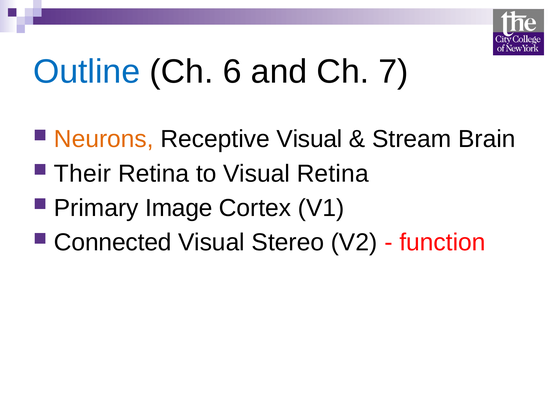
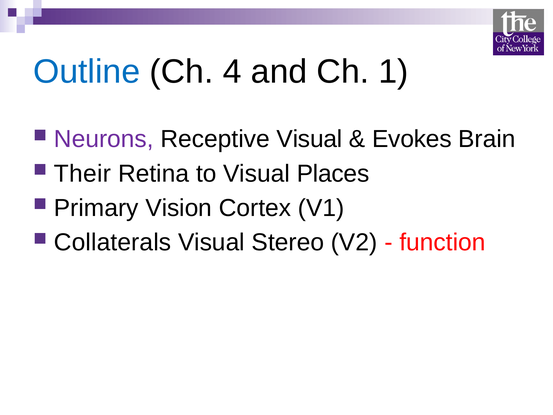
6: 6 -> 4 (232, 71)
7: 7 -> 1 (394, 71)
Neurons colour: orange -> purple (104, 139)
Stream: Stream -> Evokes (412, 139)
Visual Retina: Retina -> Places (333, 173)
Image: Image -> Vision (179, 208)
Connected: Connected -> Collaterals (113, 242)
